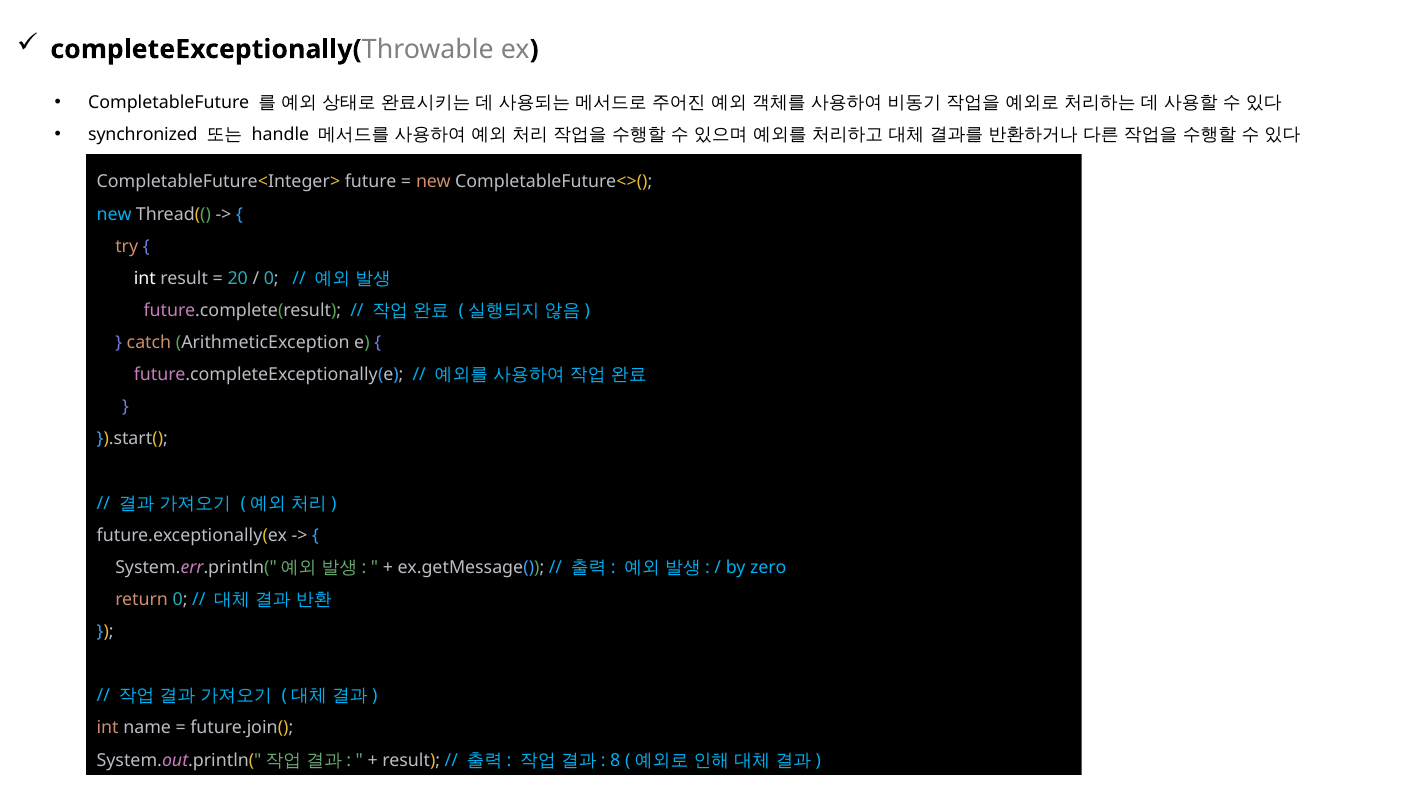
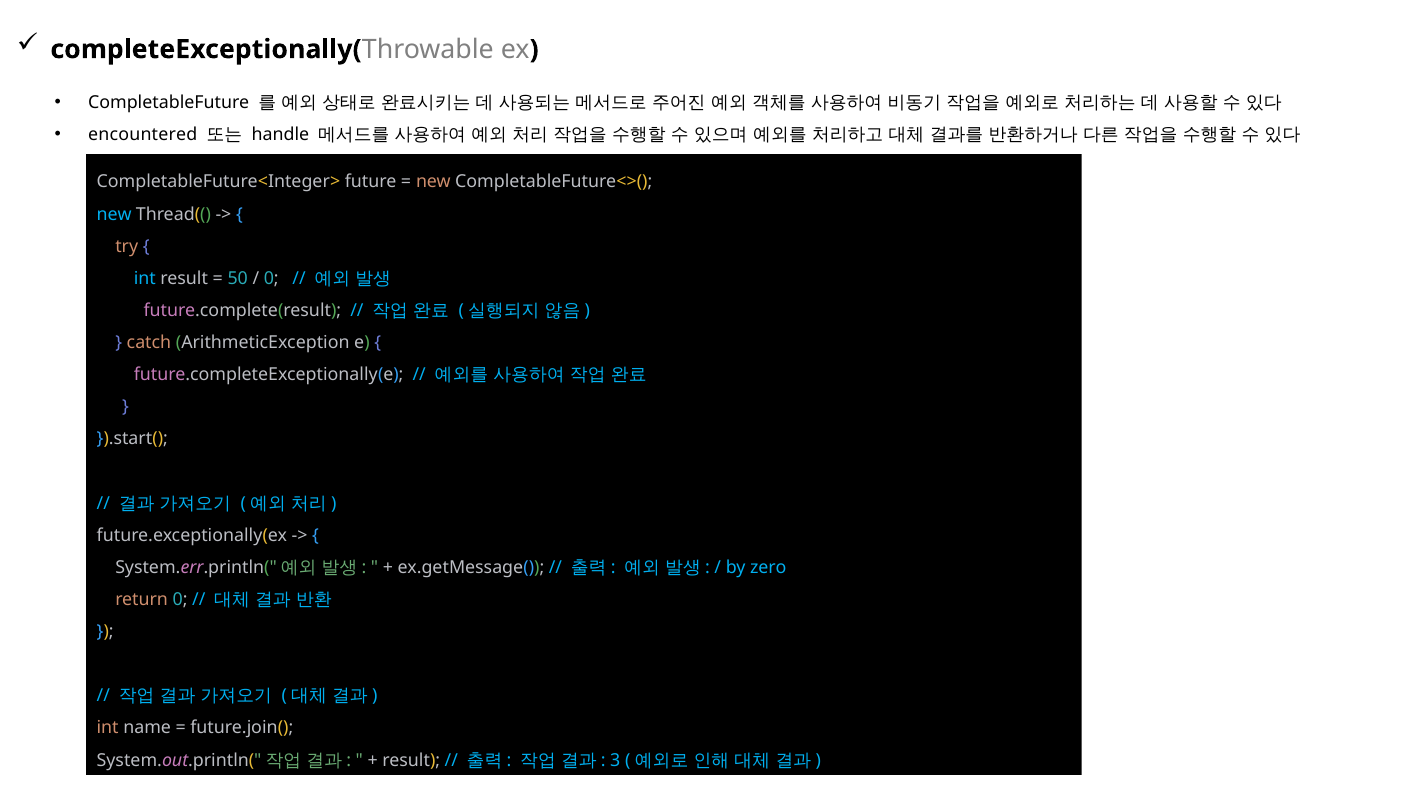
synchronized: synchronized -> encountered (143, 135)
int colour: white -> light blue (145, 278)
20: 20 -> 50 (238, 278)
8: 8 -> 3 (615, 760)
